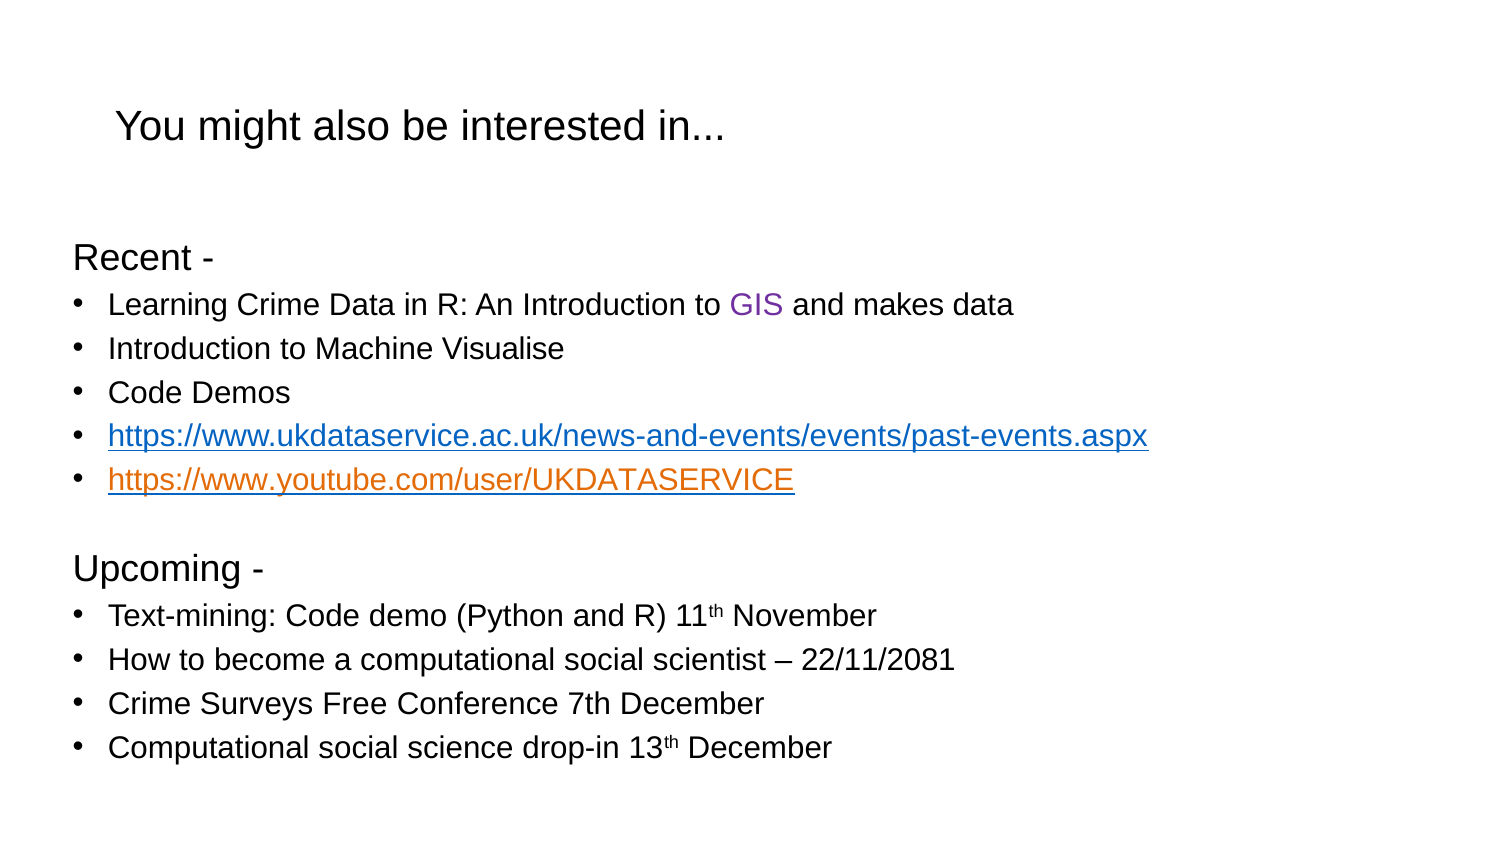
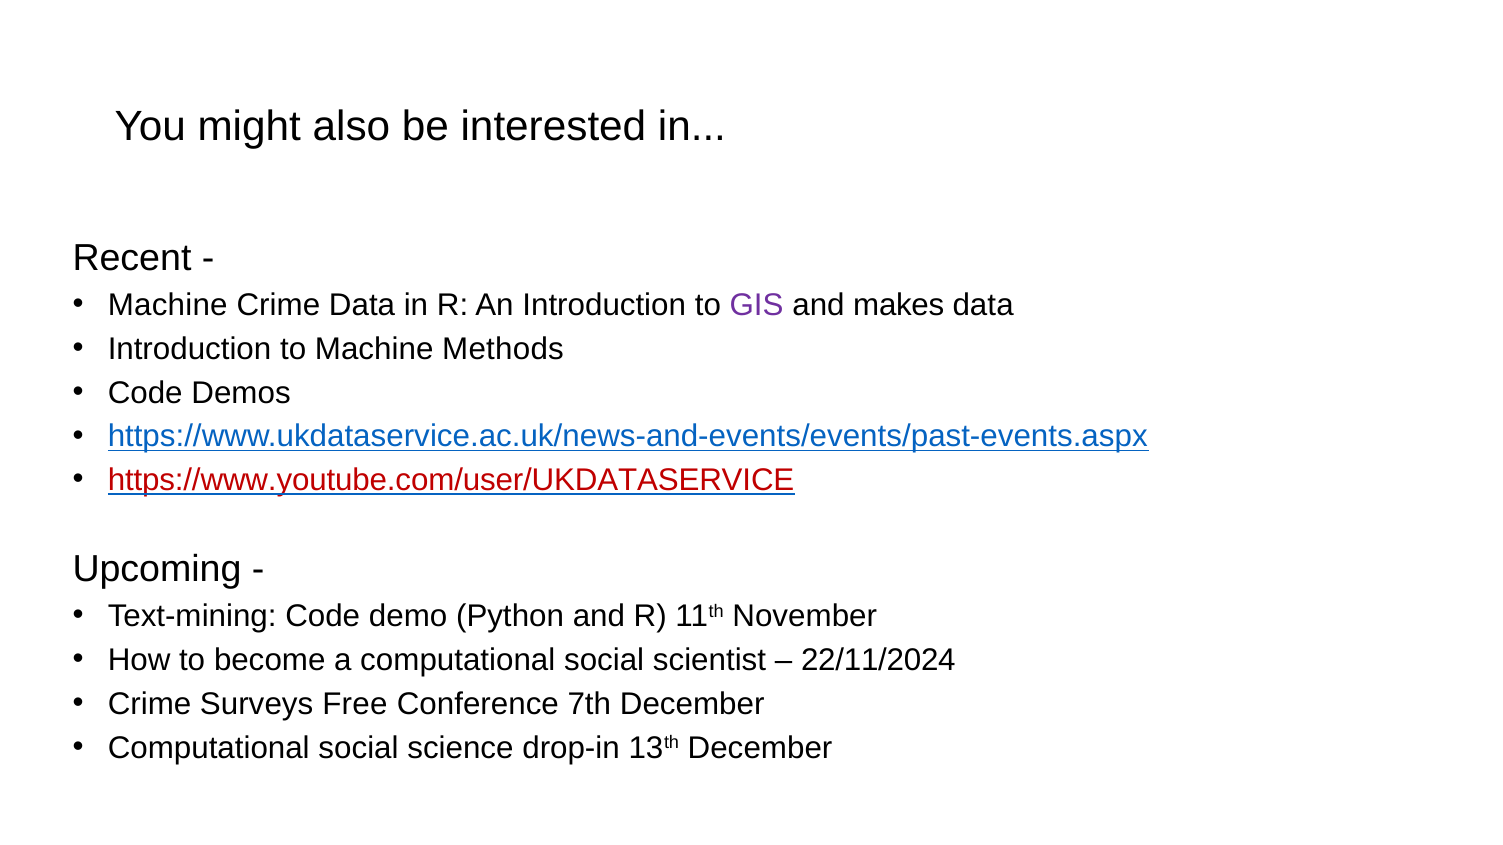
Learning: Learning -> Machine (168, 305)
Visualise: Visualise -> Methods (503, 349)
https://www.youtube.com/user/UKDATASERVICE colour: orange -> red (451, 481)
22/11/2081: 22/11/2081 -> 22/11/2024 (878, 660)
